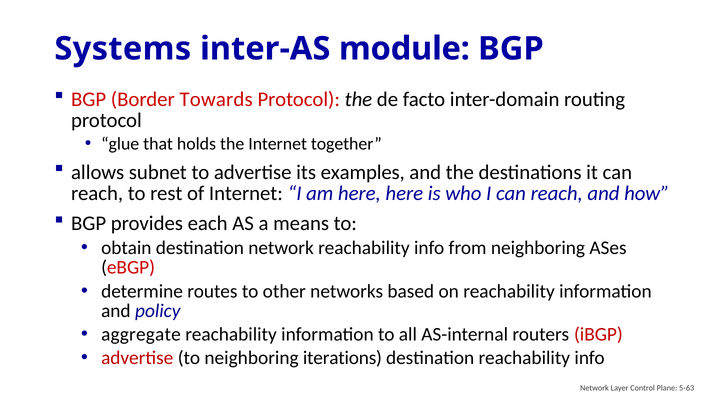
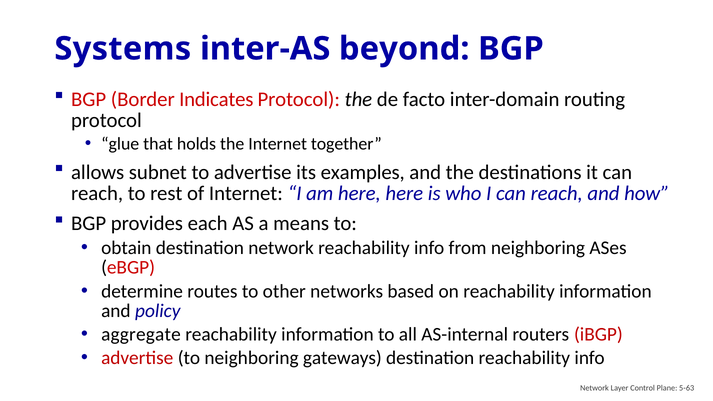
module: module -> beyond (404, 49)
Towards: Towards -> Indicates (216, 99)
iterations: iterations -> gateways (342, 358)
